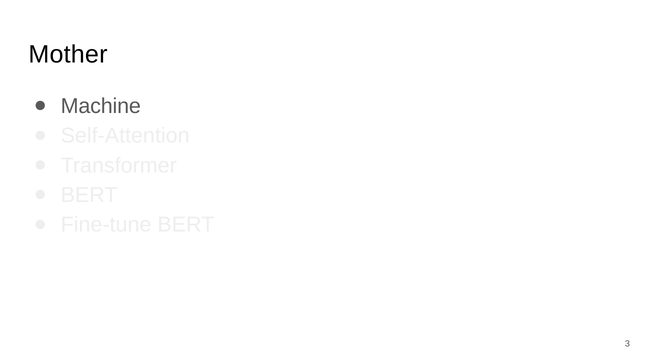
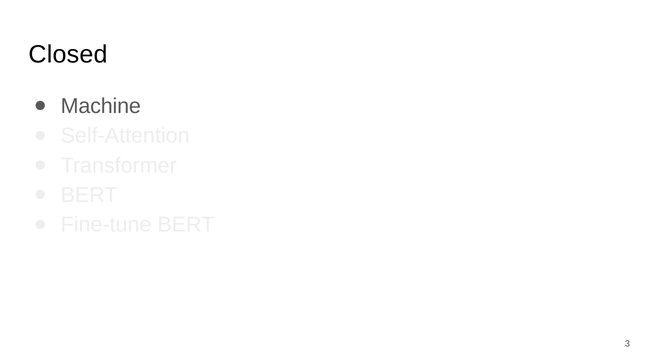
Mother: Mother -> Closed (68, 55)
